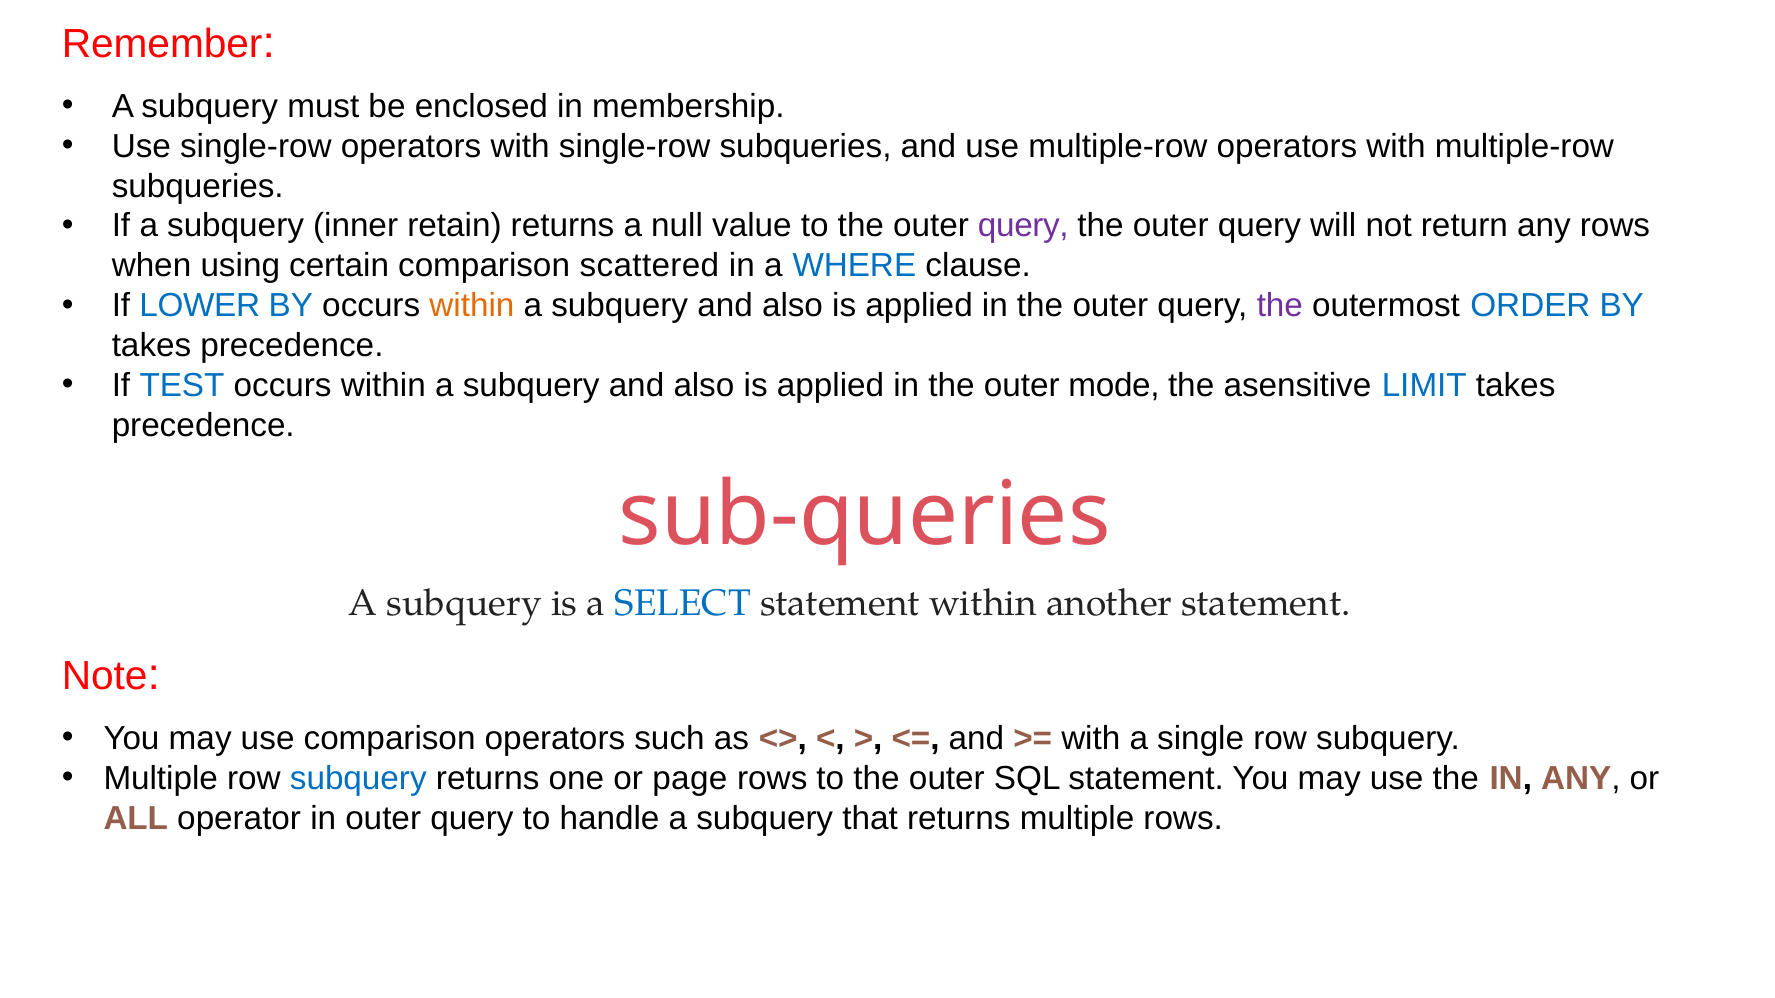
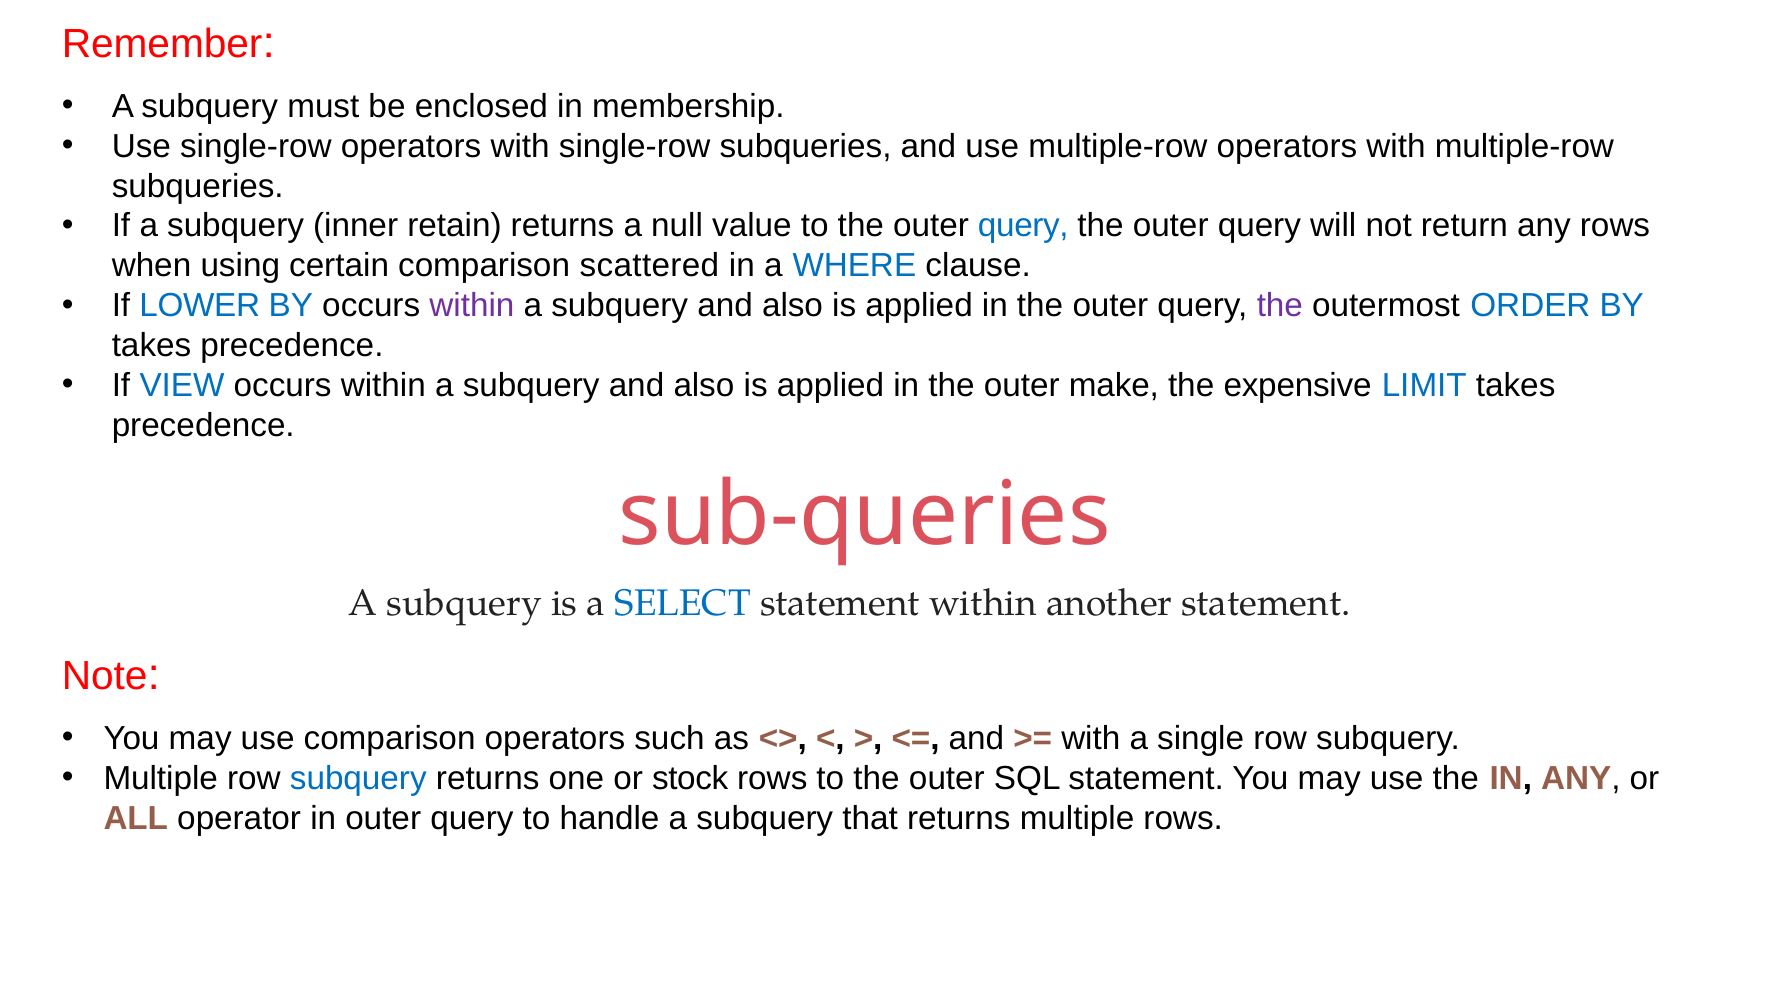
query colour: purple -> blue (1023, 226)
within colour: orange -> purple (472, 306)
TEST: TEST -> VIEW (182, 386)
mode: mode -> make (1114, 386)
asensitive: asensitive -> expensive (1298, 386)
page: page -> stock (690, 779)
